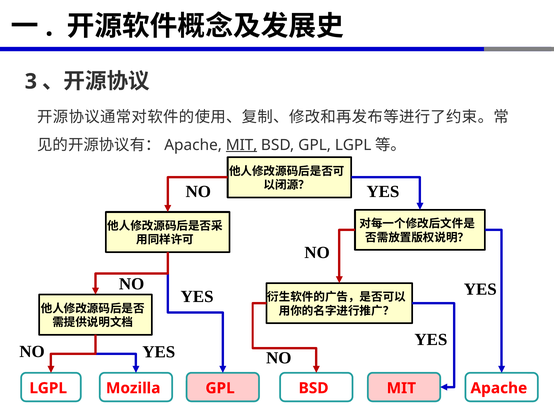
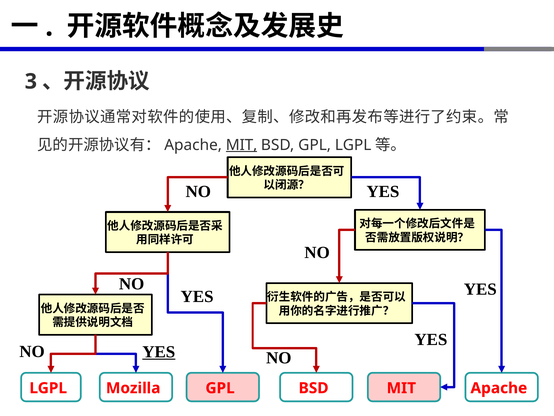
YES underline: none -> present (159, 351)
